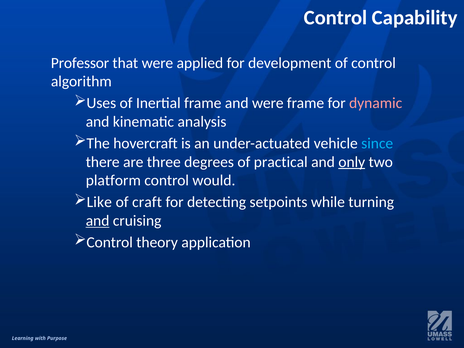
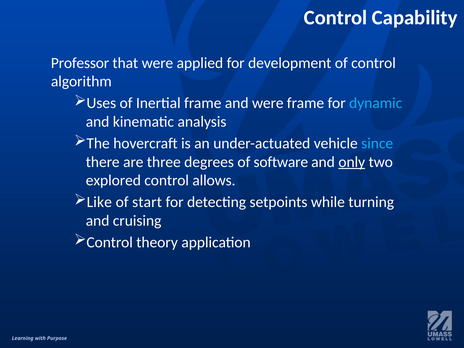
dynamic colour: pink -> light blue (376, 103)
practical: practical -> software (281, 162)
platform: platform -> explored (113, 180)
would: would -> allows (214, 180)
craft: craft -> start (147, 202)
and underline: present -> none (98, 221)
